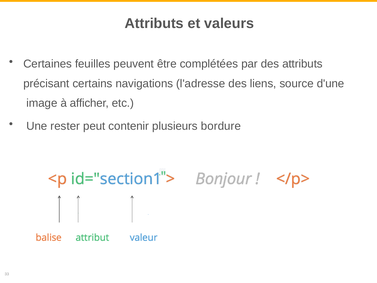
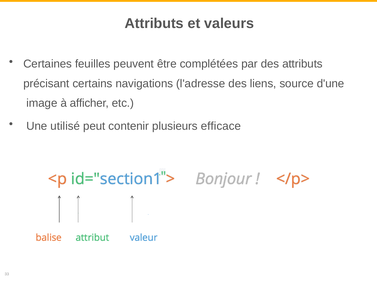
rester: rester -> utilisé (65, 126)
bordure: bordure -> efficace (221, 126)
